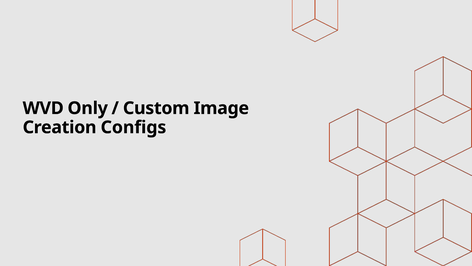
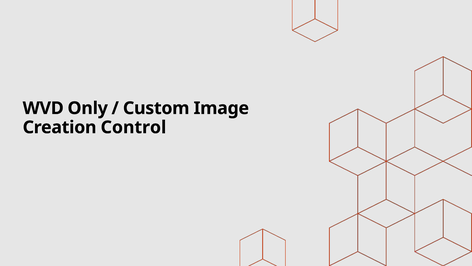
Configs: Configs -> Control (133, 127)
